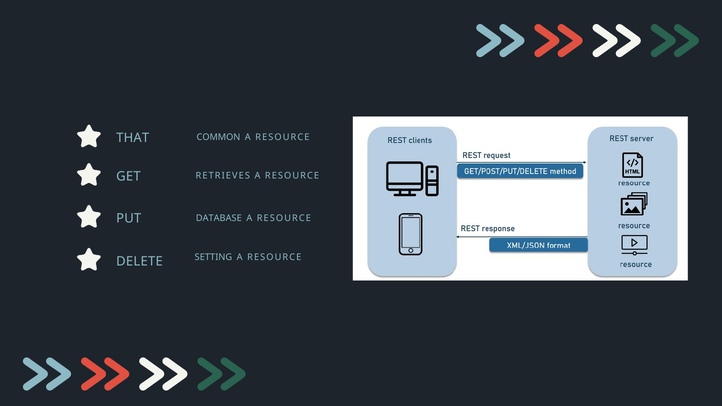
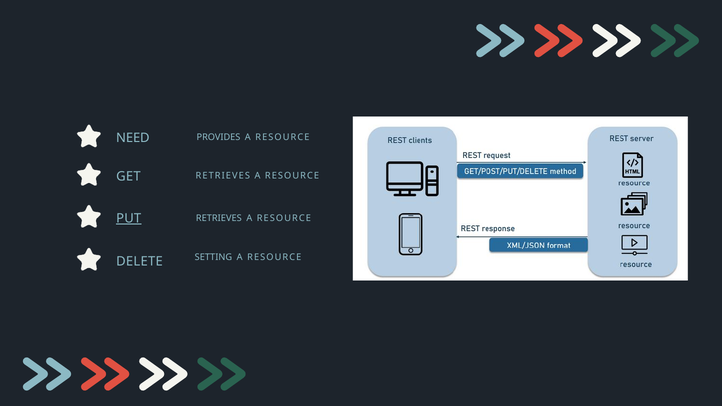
THAT: THAT -> NEED (133, 138)
COMMON: COMMON -> PROVIDES (218, 137)
PUT underline: none -> present (129, 218)
DATABASE: DATABASE -> RETRIEVES (219, 218)
